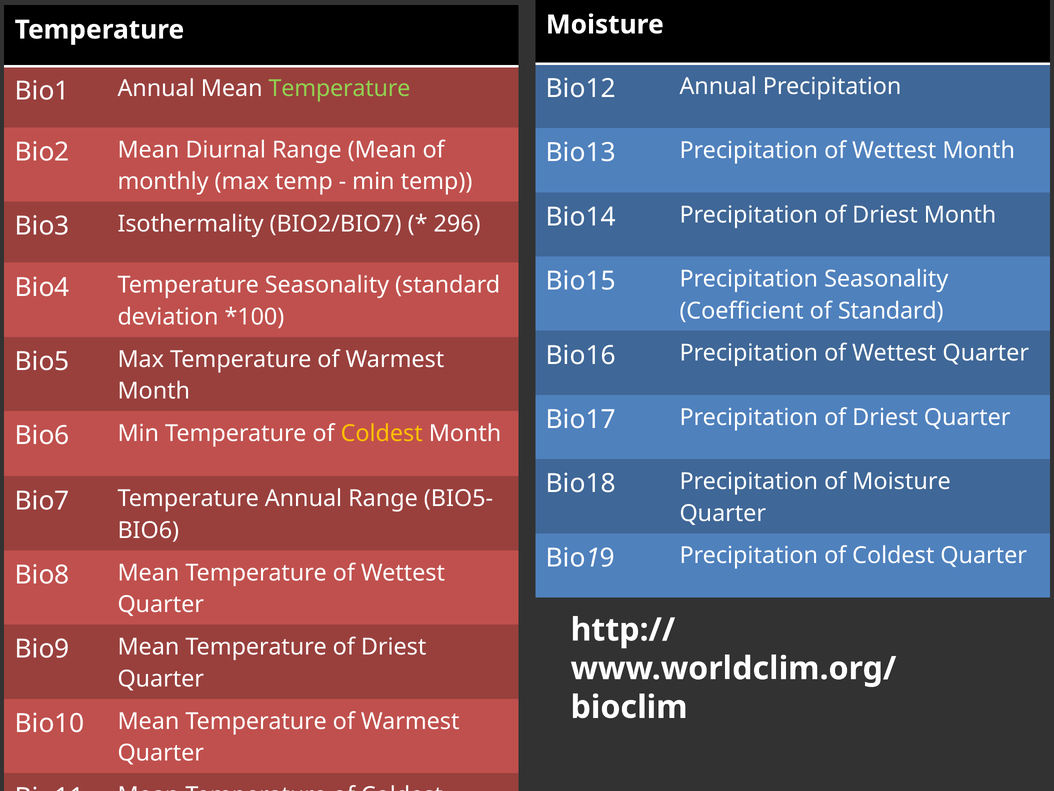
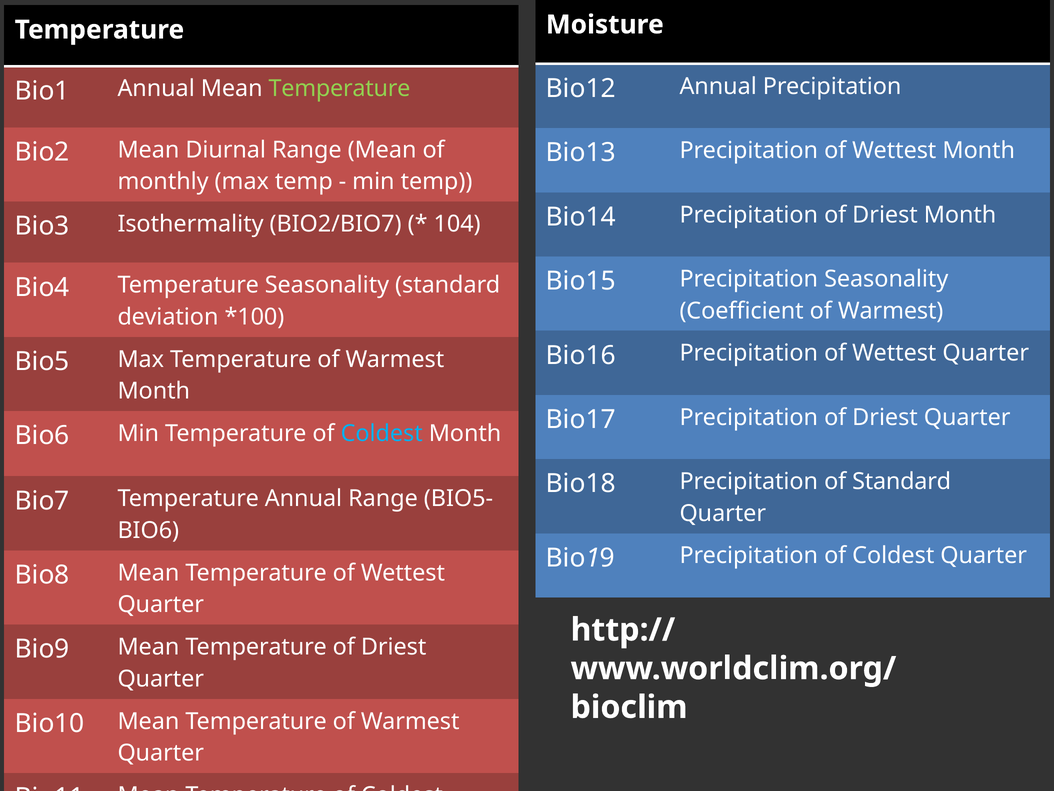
296: 296 -> 104 (457, 224)
Coefficient of Standard: Standard -> Warmest (891, 311)
Coldest colour: yellow -> light blue (382, 433)
of Moisture: Moisture -> Standard (902, 481)
